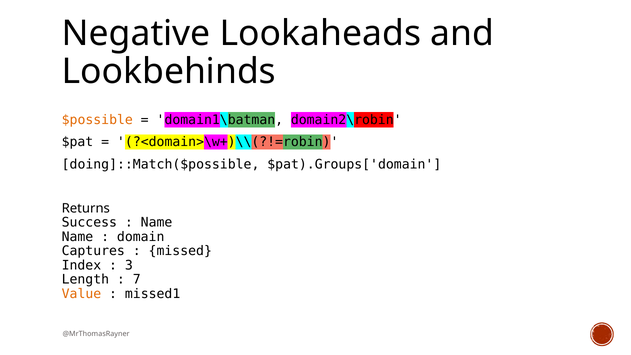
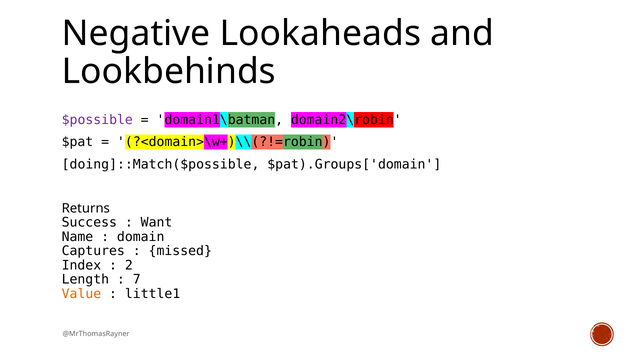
$possible colour: orange -> purple (97, 120)
Name: Name -> Want (157, 223)
3: 3 -> 2 (129, 265)
missed1: missed1 -> little1 (153, 294)
